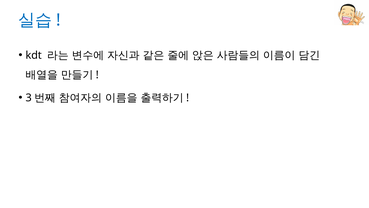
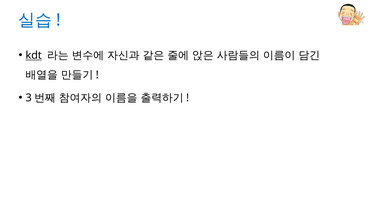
kdt underline: none -> present (34, 55)
